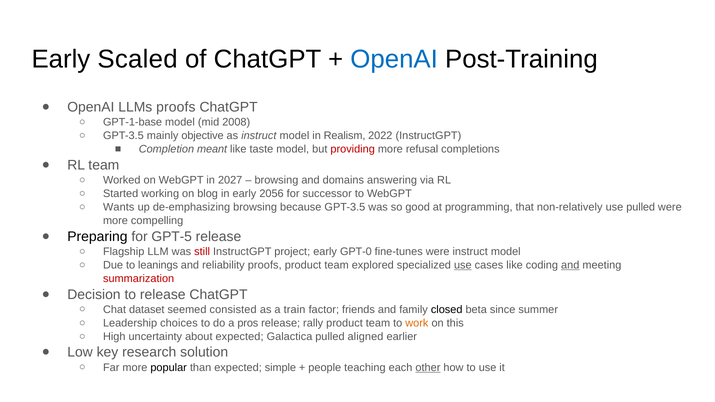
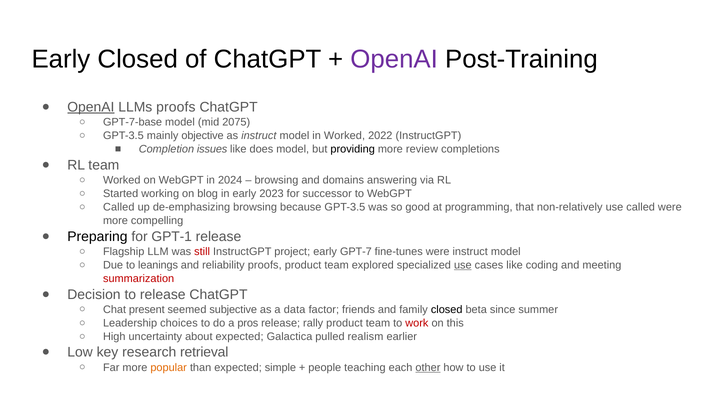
Early Scaled: Scaled -> Closed (138, 59)
OpenAI colour: blue -> purple (394, 59)
OpenAI underline: none -> present (91, 107)
GPT-1-base: GPT-1-base -> GPT-7-base (133, 122)
2008: 2008 -> 2075 (236, 122)
in Realism: Realism -> Worked (344, 136)
meant: meant -> issues (212, 149)
taste: taste -> does (261, 149)
providing colour: red -> black (353, 149)
refusal: refusal -> review (422, 149)
2027: 2027 -> 2024 (230, 180)
2056: 2056 -> 2023 (272, 194)
Wants: Wants -> Called (119, 207)
use pulled: pulled -> called (641, 207)
GPT-5: GPT-5 -> GPT-1 (172, 237)
GPT-0: GPT-0 -> GPT-7 (356, 252)
and underline: present -> none (570, 265)
dataset: dataset -> present (147, 310)
consisted: consisted -> subjective (233, 310)
train: train -> data (295, 310)
work colour: orange -> red (417, 323)
aligned: aligned -> realism (365, 337)
solution: solution -> retrieval (204, 353)
popular colour: black -> orange (169, 368)
